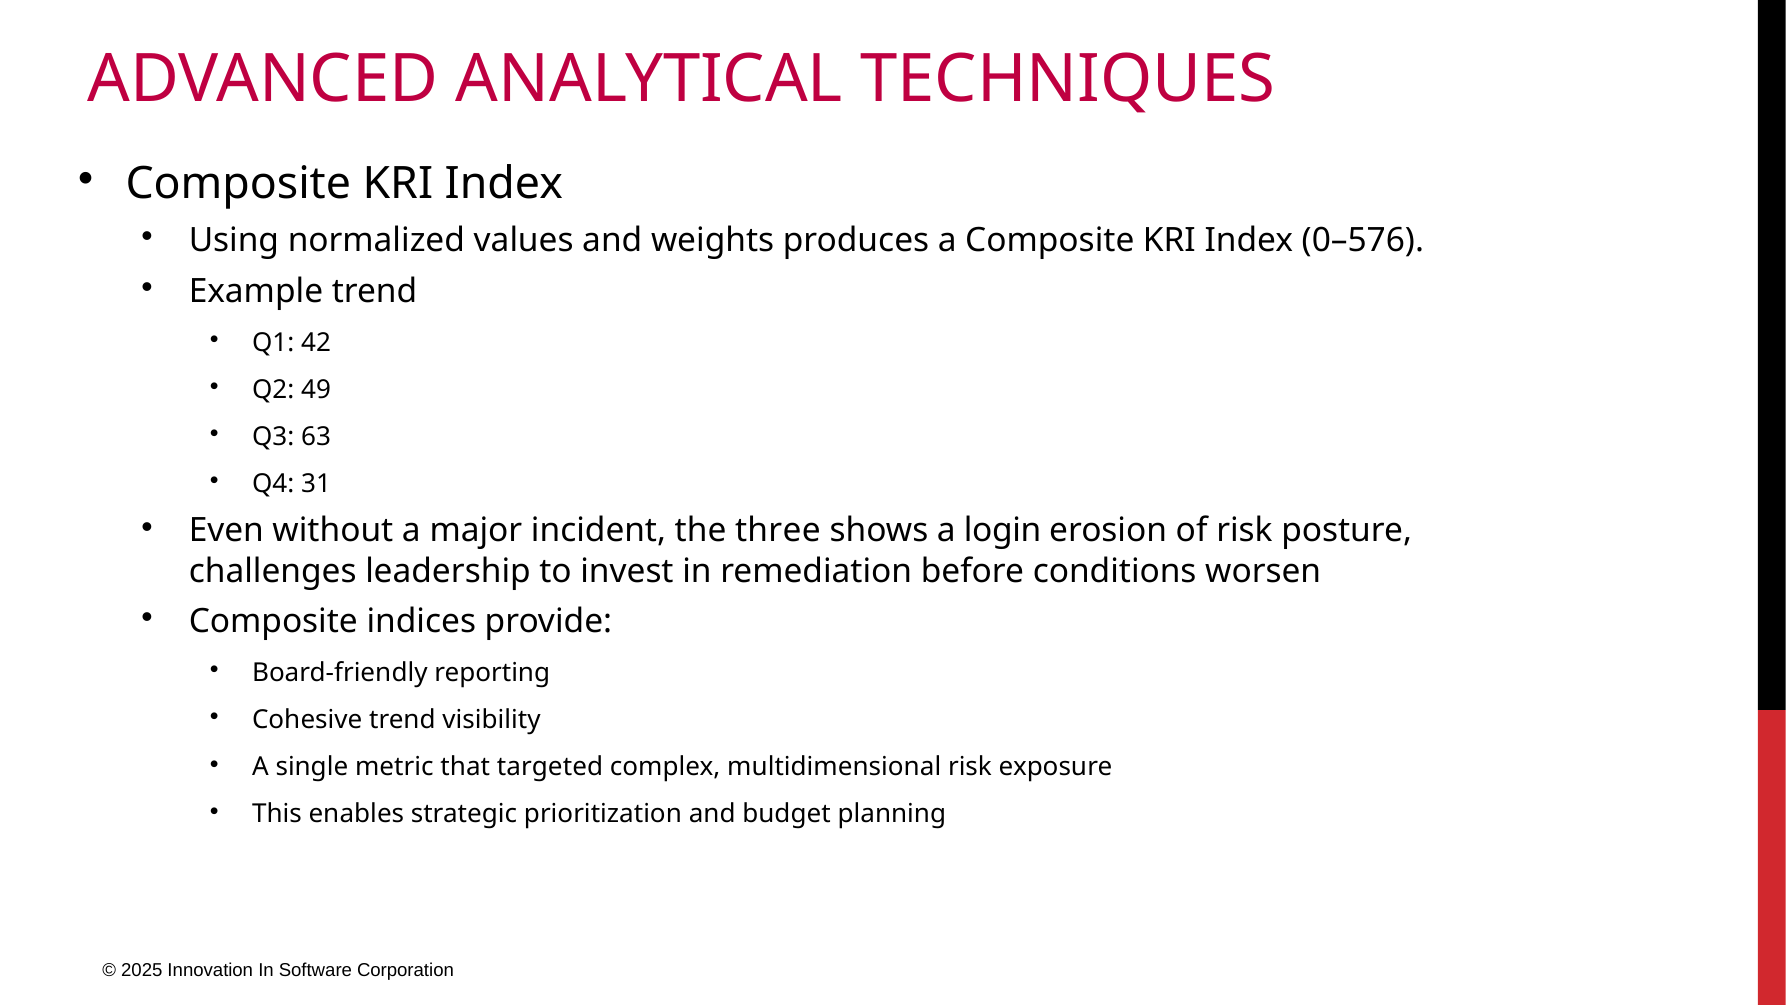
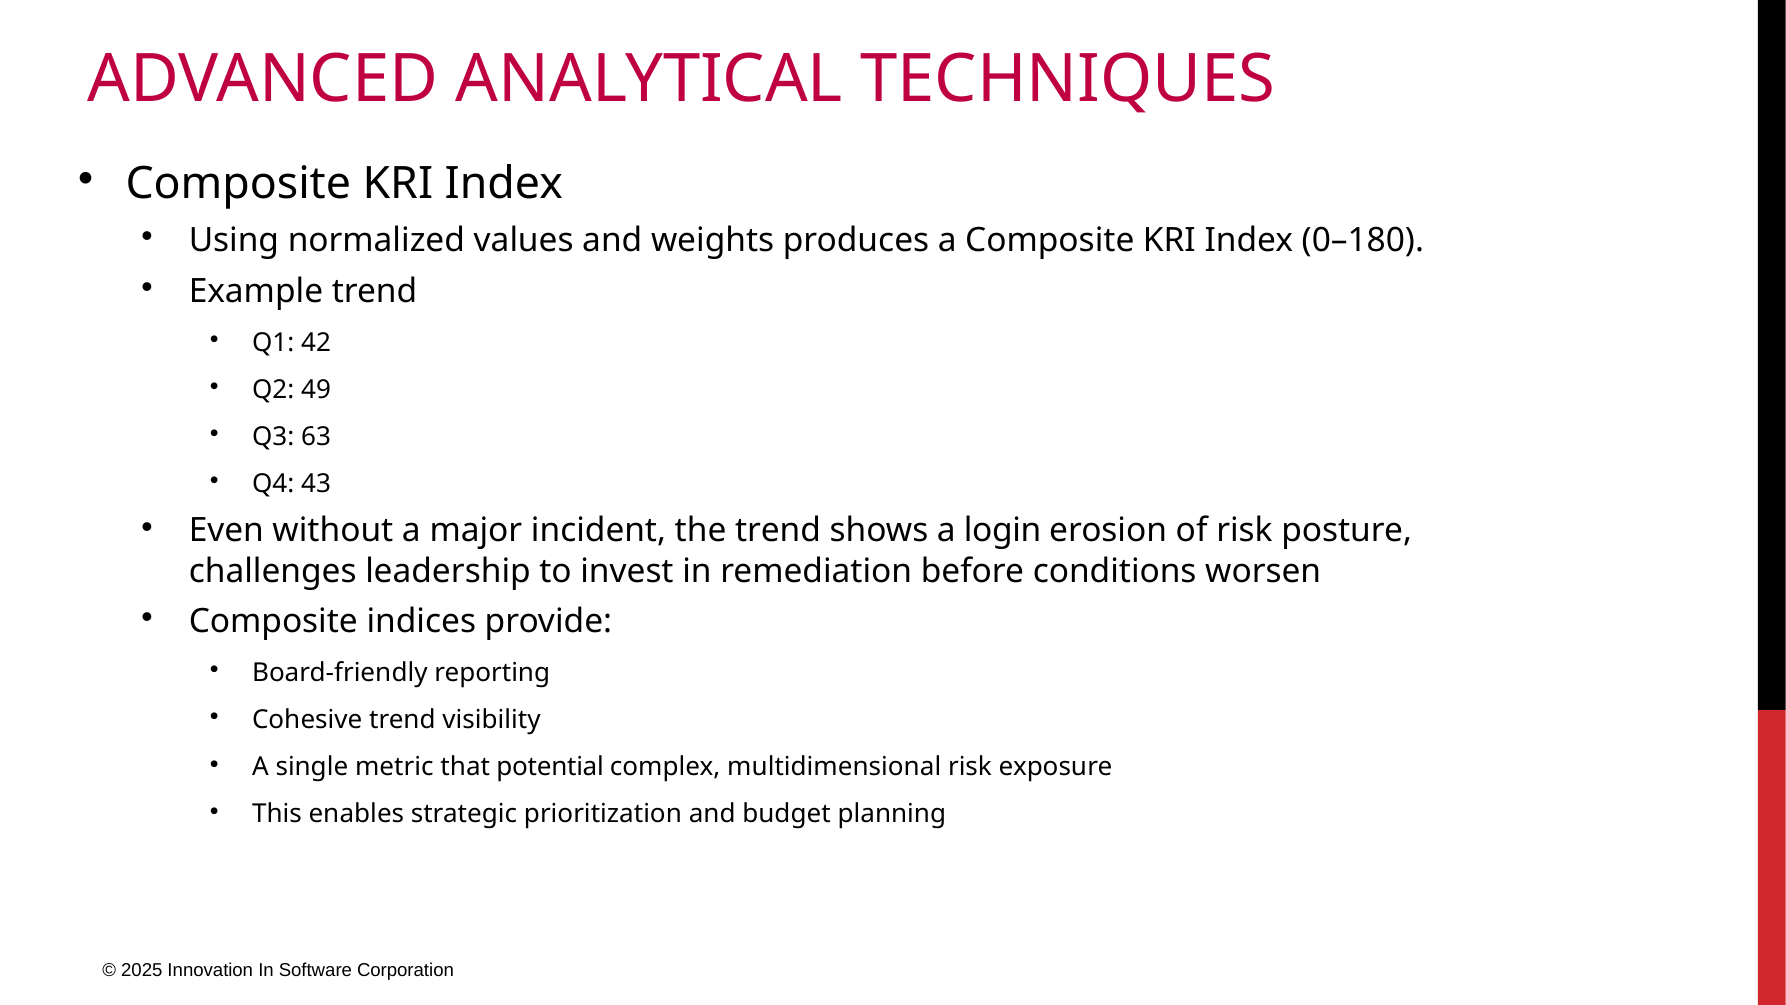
0–576: 0–576 -> 0–180 (1363, 241)
31: 31 -> 43 (316, 484)
the three: three -> trend (778, 531)
targeted: targeted -> potential (550, 767)
